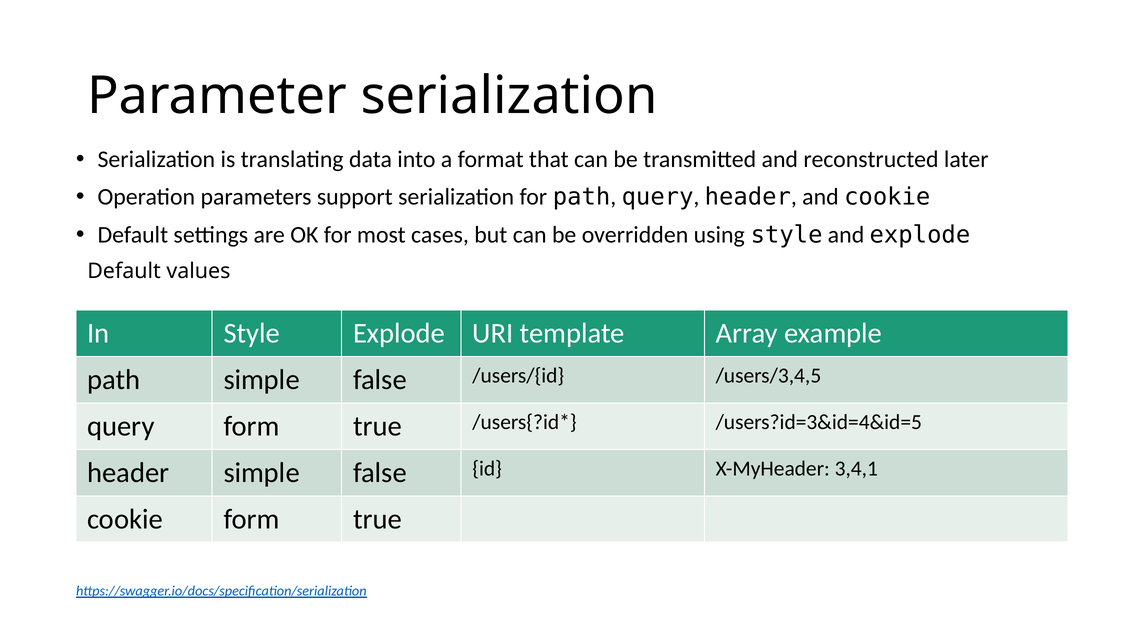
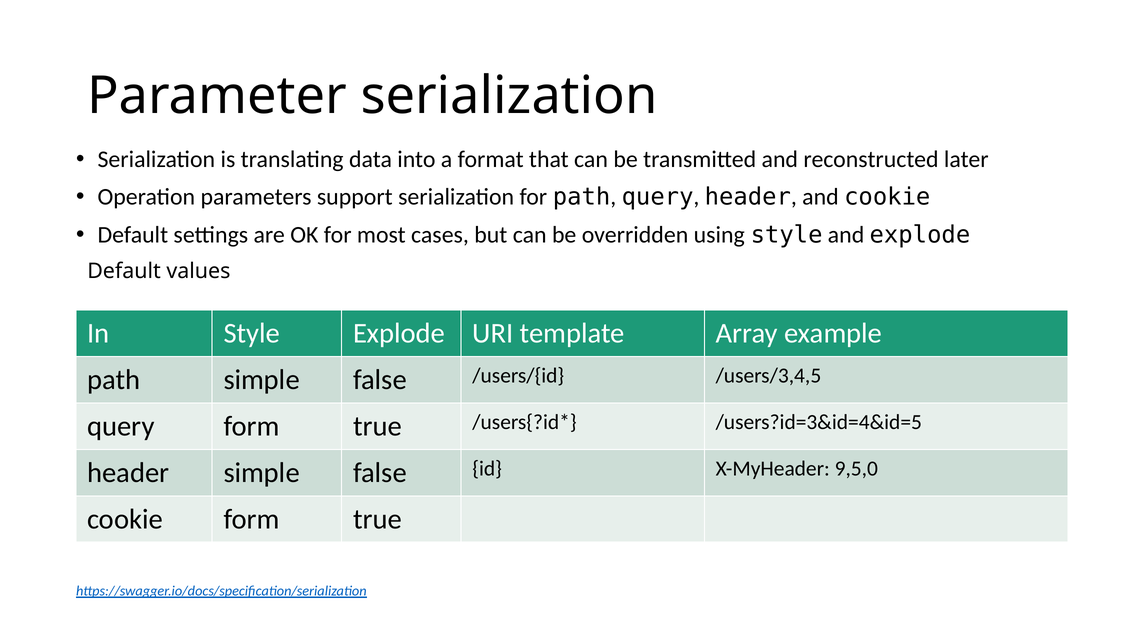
3,4,1: 3,4,1 -> 9,5,0 (856, 468)
